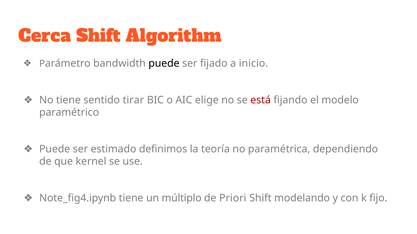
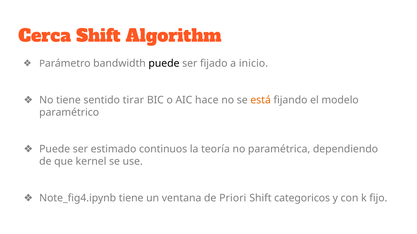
elige: elige -> hace (207, 100)
está colour: red -> orange (261, 100)
definimos: definimos -> continuos (163, 149)
múltiplo: múltiplo -> ventana (182, 199)
modelando: modelando -> categoricos (302, 199)
